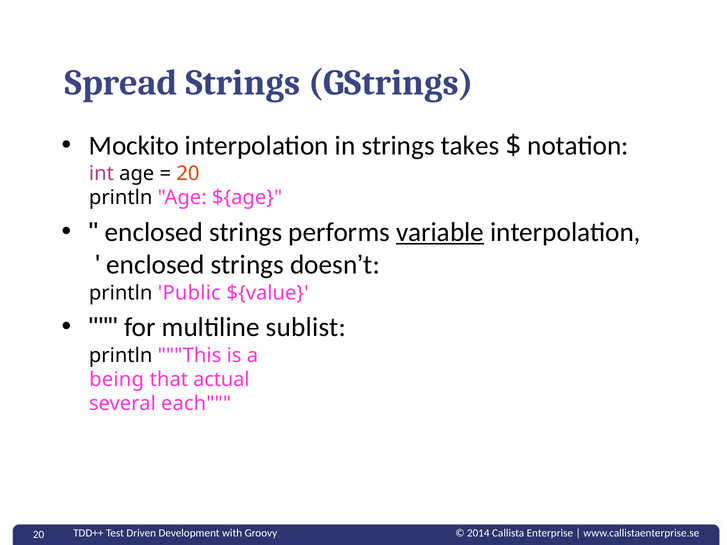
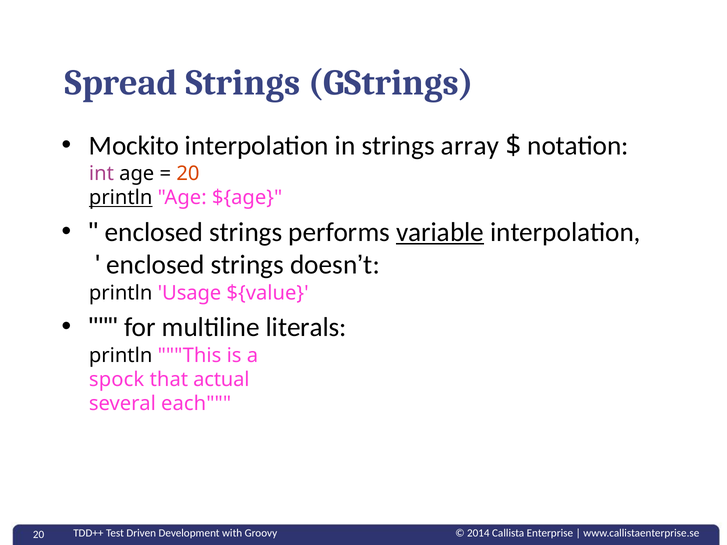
takes: takes -> array (470, 146)
println underline: none -> present (121, 198)
Public: Public -> Usage (189, 293)
sublist: sublist -> literals (306, 328)
being: being -> spock (117, 380)
